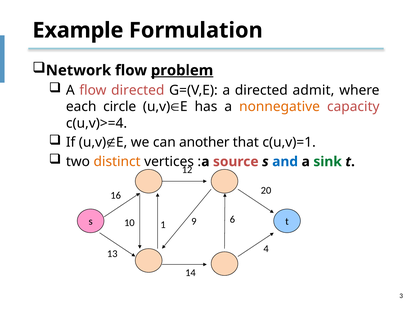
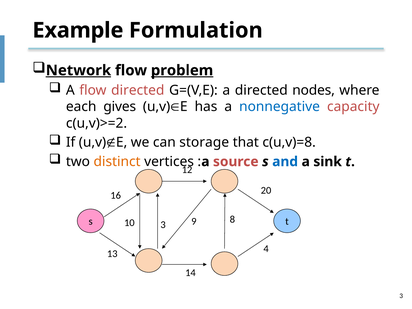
Network underline: none -> present (78, 70)
admit: admit -> nodes (314, 90)
circle: circle -> gives (120, 107)
nonnegative colour: orange -> blue (280, 107)
c(u,v)>=4: c(u,v)>=4 -> c(u,v)>=2 (97, 123)
another: another -> storage (204, 142)
c(u,v)=1: c(u,v)=1 -> c(u,v)=8 (289, 142)
sink colour: green -> black (328, 162)
10 1: 1 -> 3 (163, 225)
6: 6 -> 8 (232, 219)
